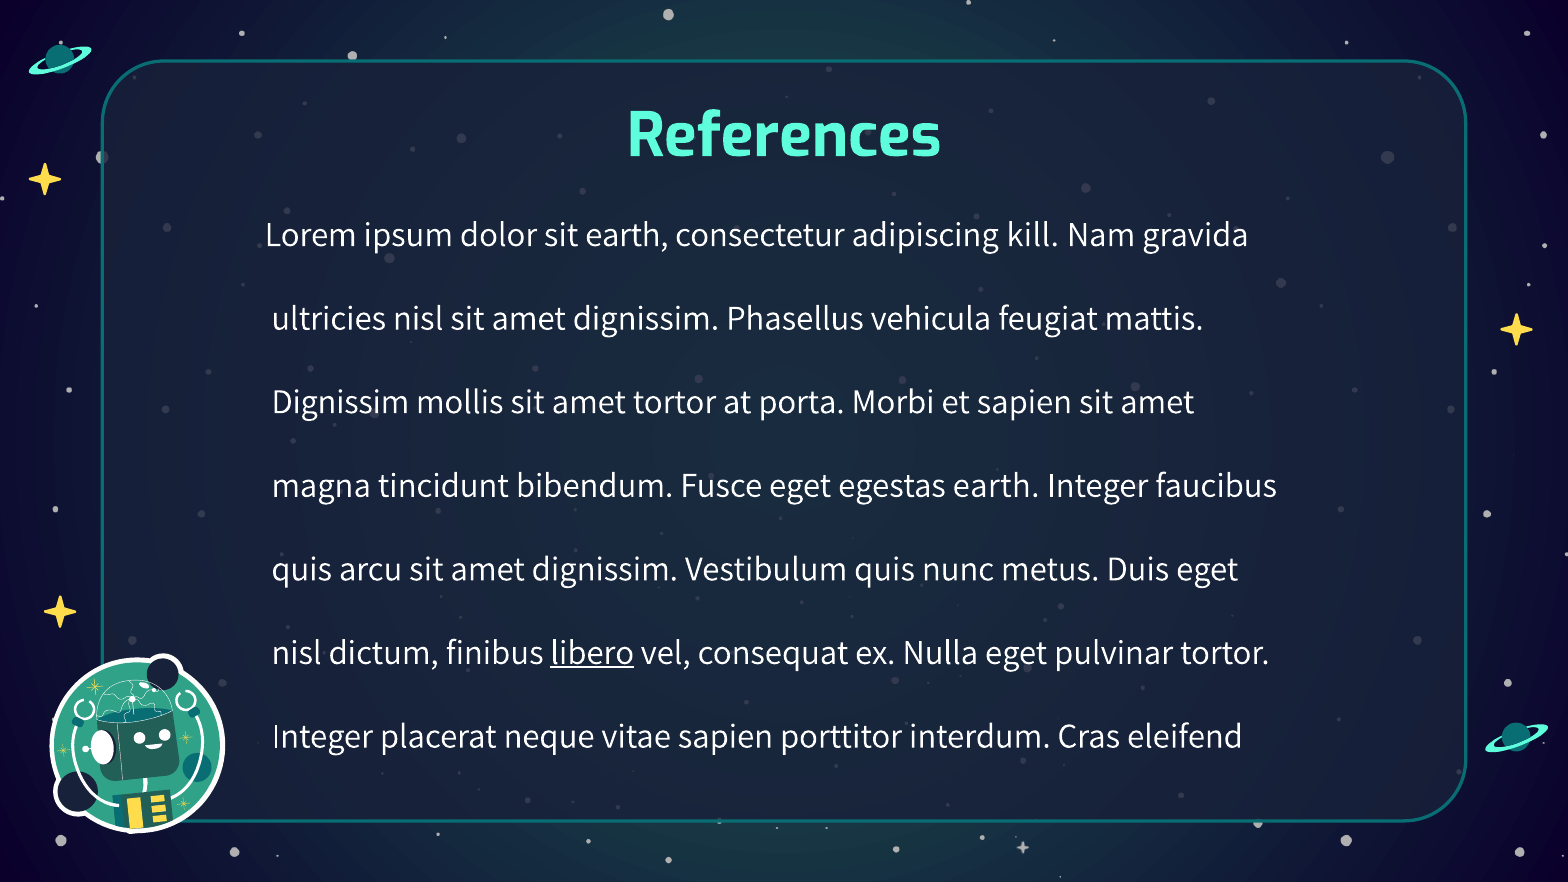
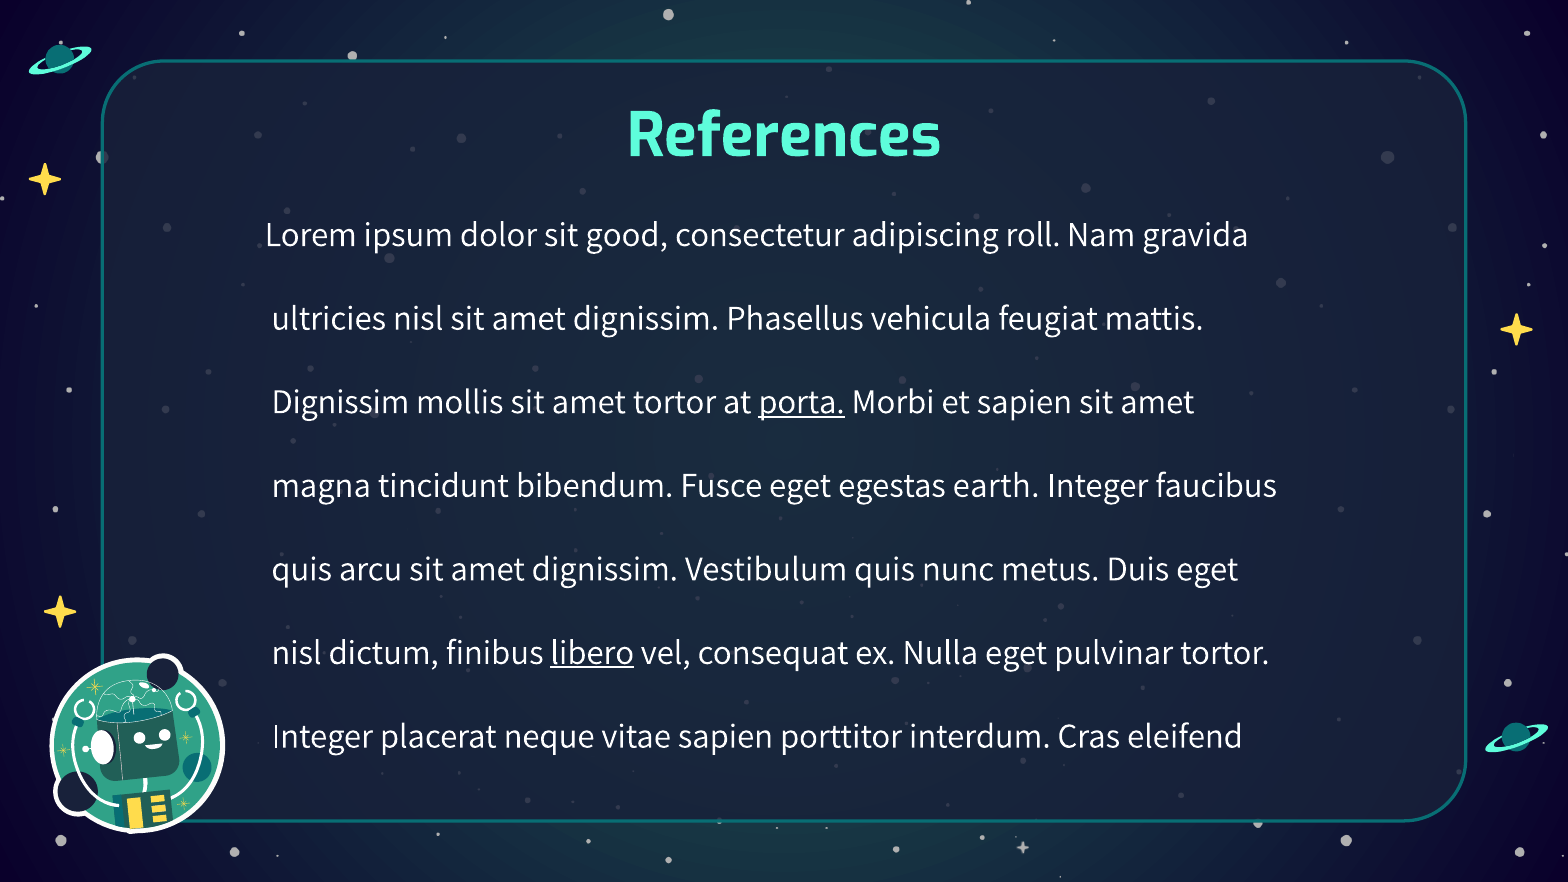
sit earth: earth -> good (627, 235)
kill: kill -> roll (1033, 235)
porta underline: none -> present (802, 402)
